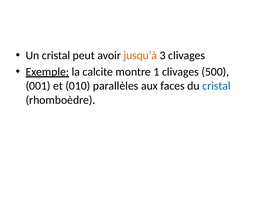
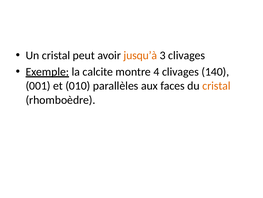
1: 1 -> 4 (156, 72)
500: 500 -> 140 (215, 72)
cristal colour: blue -> orange (216, 86)
